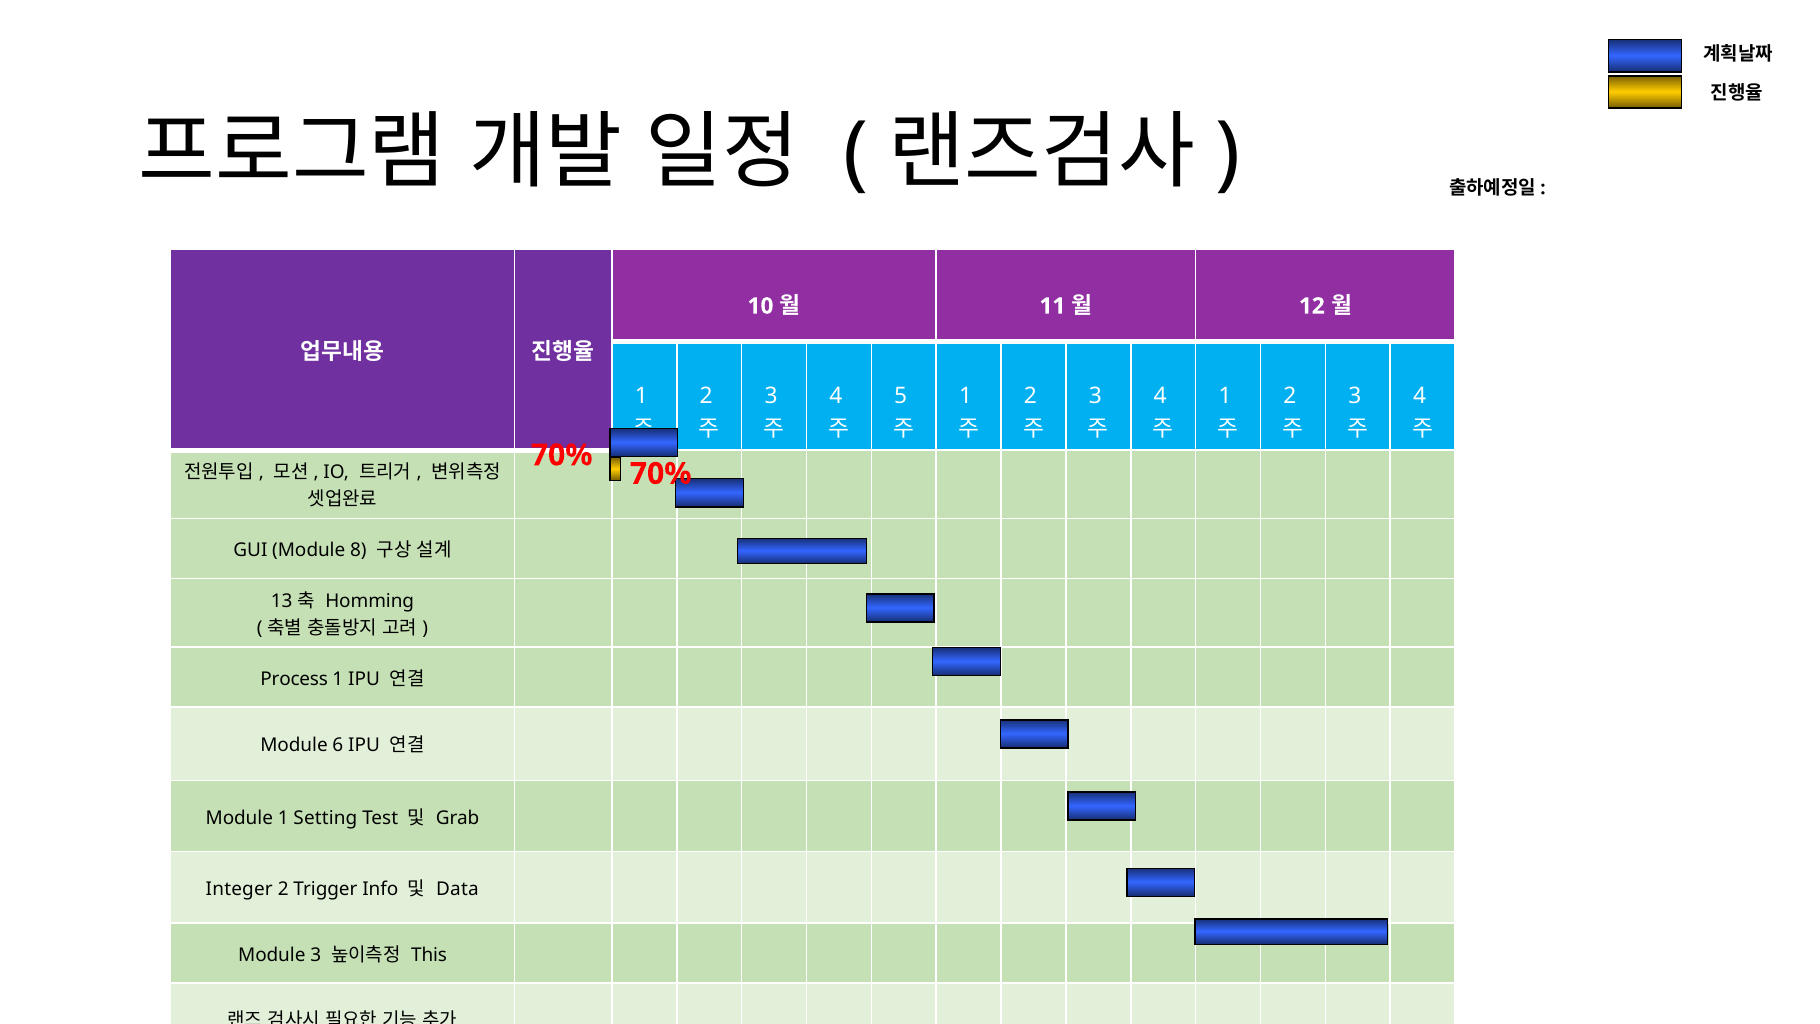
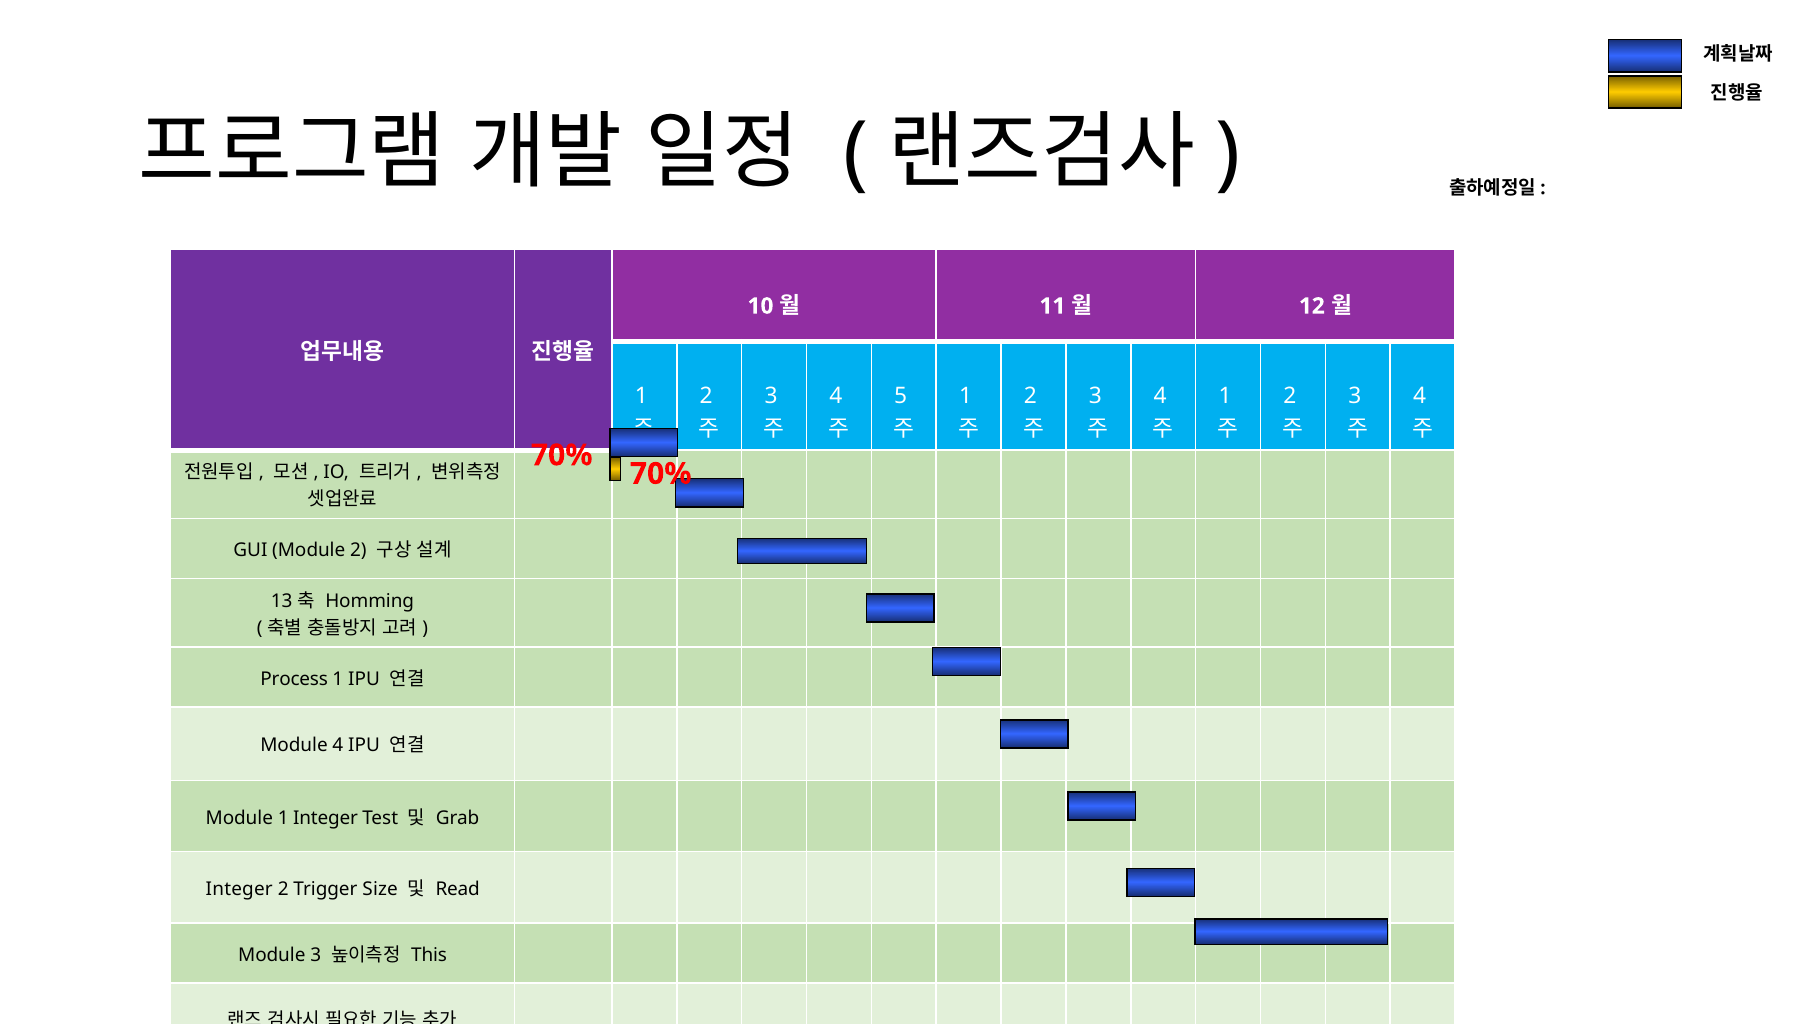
Module 8: 8 -> 2 (358, 550)
Module 6: 6 -> 4 (338, 745)
1 Setting: Setting -> Integer (326, 818)
Info: Info -> Size (380, 889)
Data: Data -> Read (458, 889)
